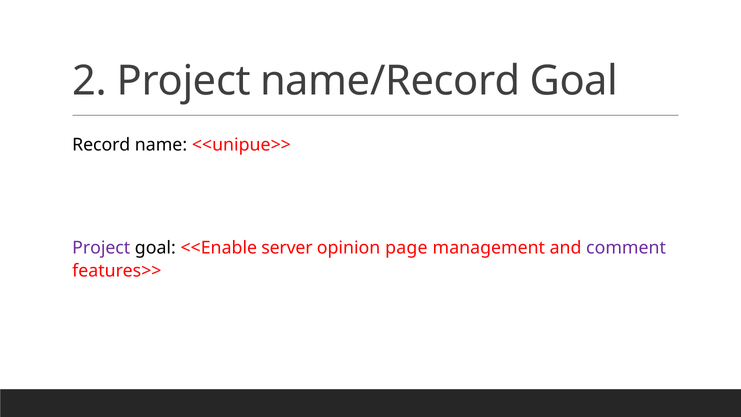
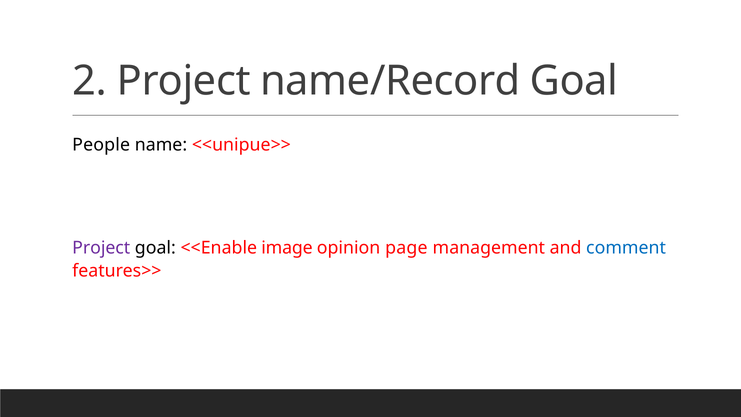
Record: Record -> People (101, 145)
server: server -> image (287, 248)
comment colour: purple -> blue (626, 248)
